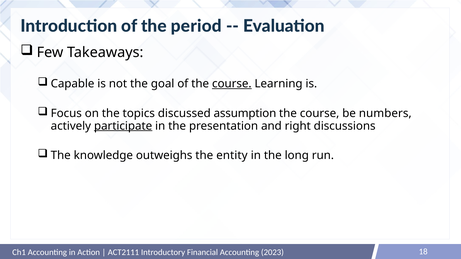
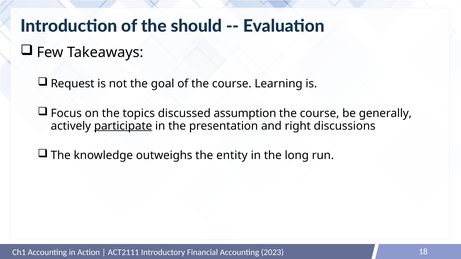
period: period -> should (196, 26)
Capable: Capable -> Request (73, 84)
course underline: present -> none (232, 84)
numbers: numbers -> generally (385, 114)
